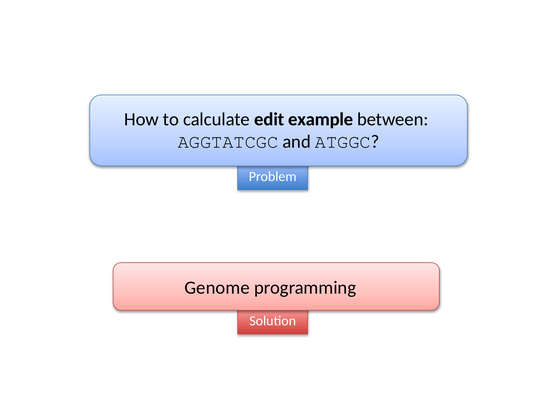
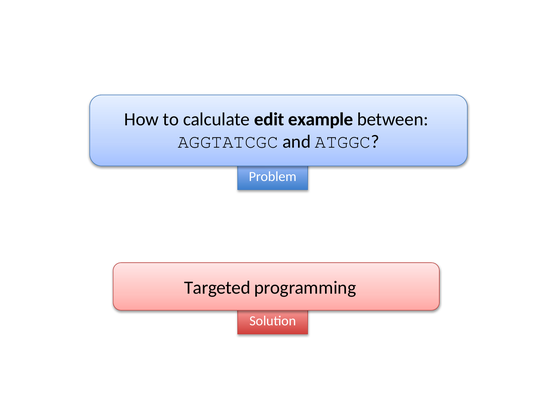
Genome: Genome -> Targeted (217, 288)
